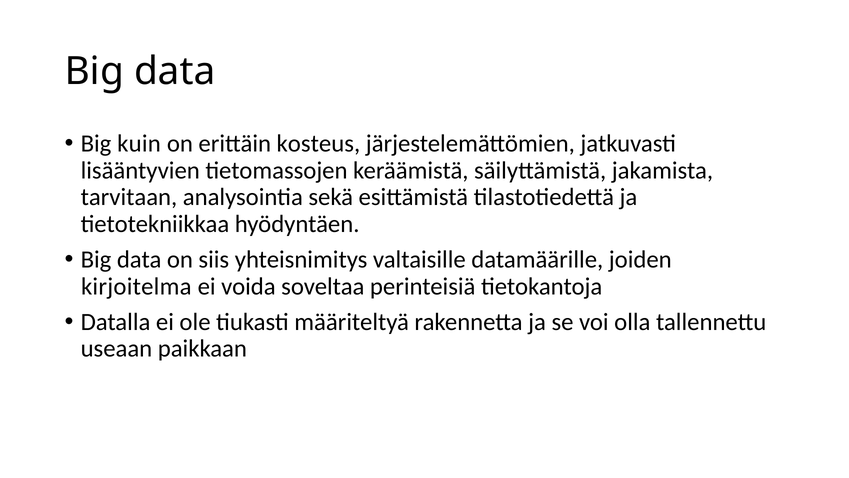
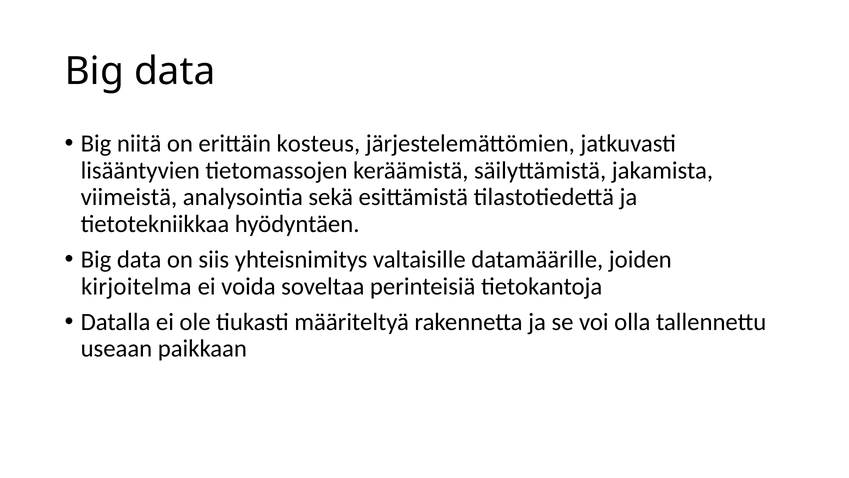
kuin: kuin -> niitä (139, 144)
tarvitaan: tarvitaan -> viimeistä (129, 197)
